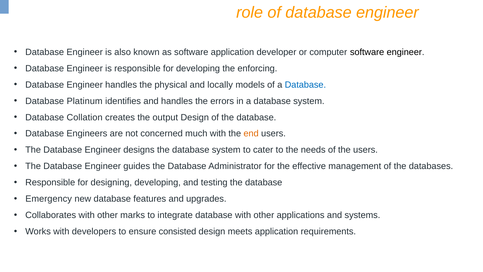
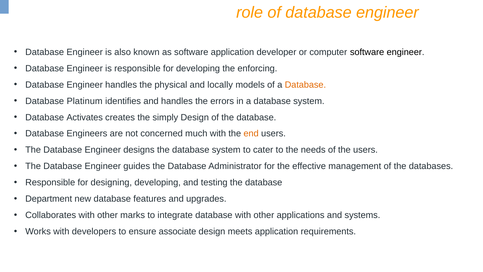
Database colour: blue -> orange (305, 85)
Collation: Collation -> Activates (85, 117)
output: output -> simply (165, 117)
Emergency: Emergency -> Department (49, 199)
consisted: consisted -> associate (178, 231)
